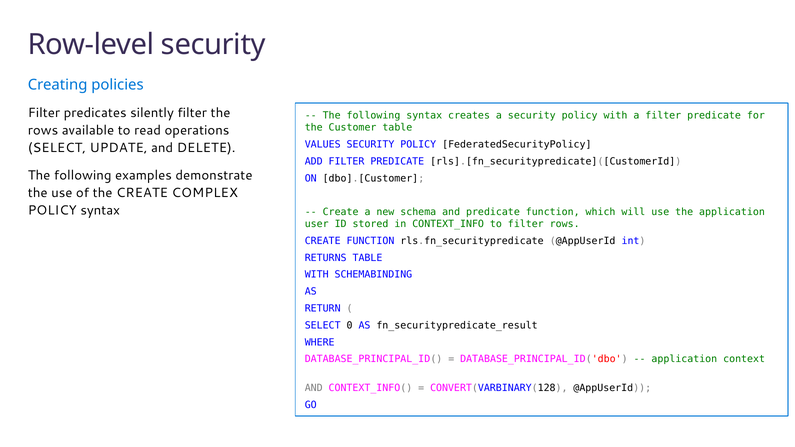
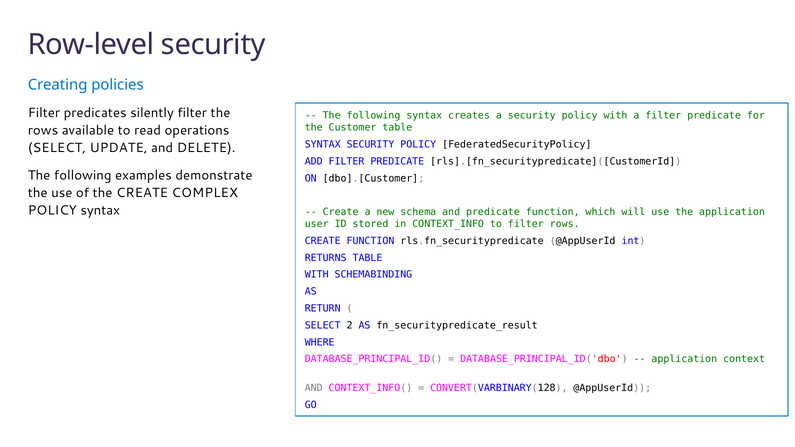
VALUES: VALUES -> SYNTAX (323, 145)
0: 0 -> 2 (350, 325)
